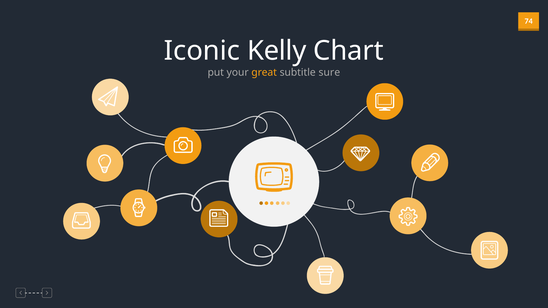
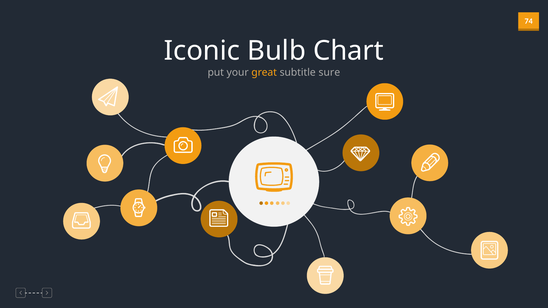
Kelly: Kelly -> Bulb (277, 51)
